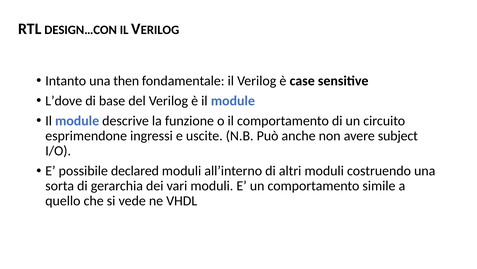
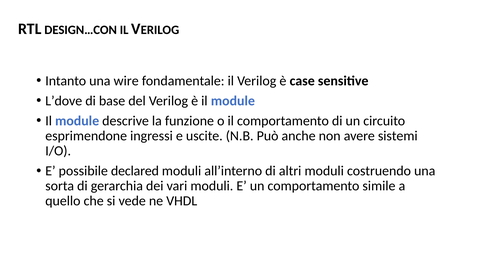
then: then -> wire (126, 81)
subject: subject -> sistemi (398, 136)
